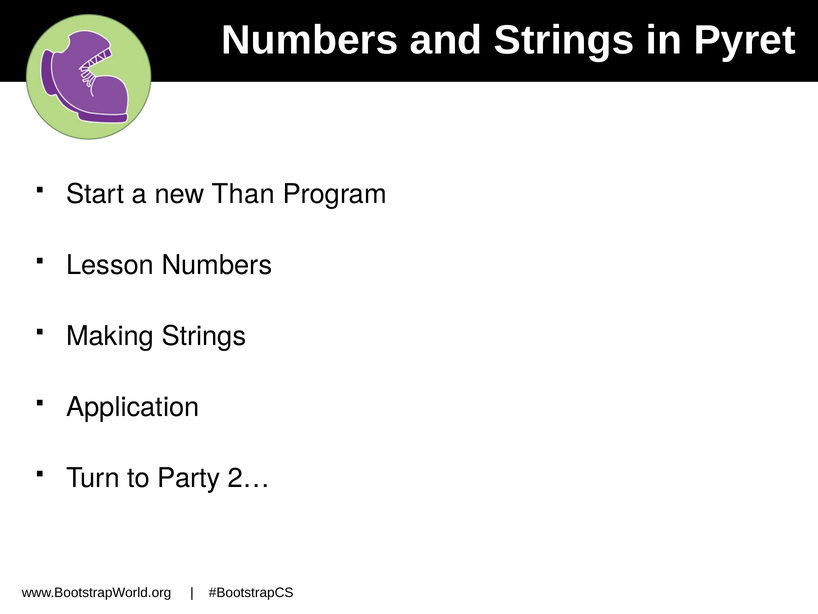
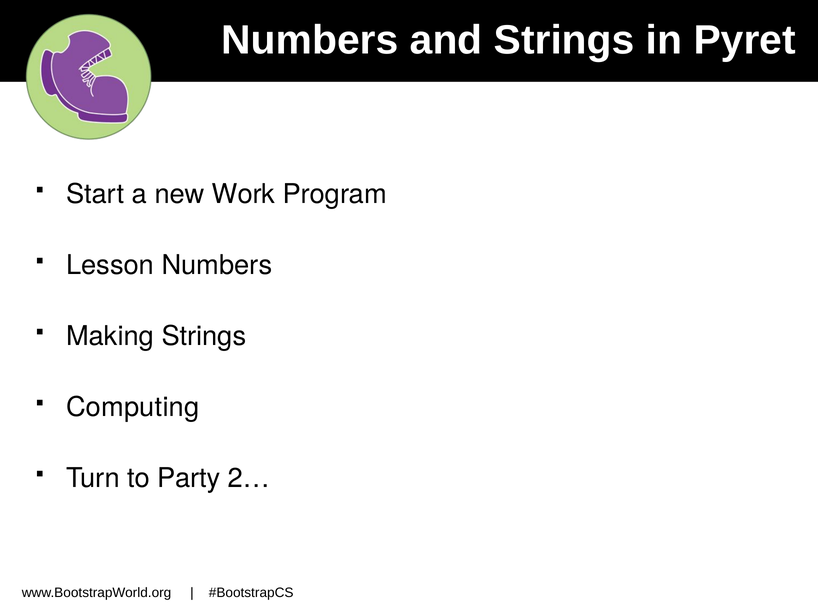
Than: Than -> Work (244, 194)
Application: Application -> Computing (133, 407)
